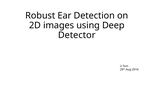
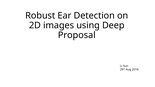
Detector: Detector -> Proposal (77, 35)
